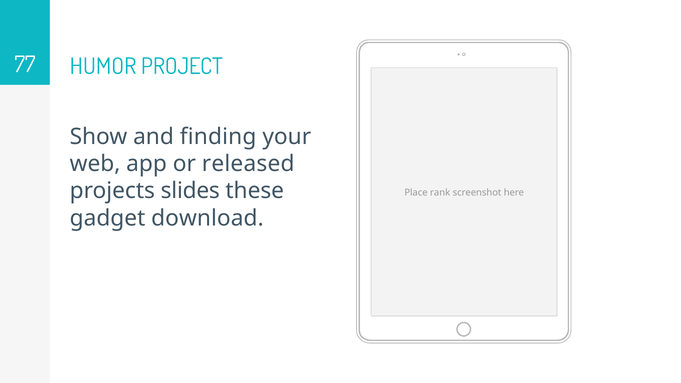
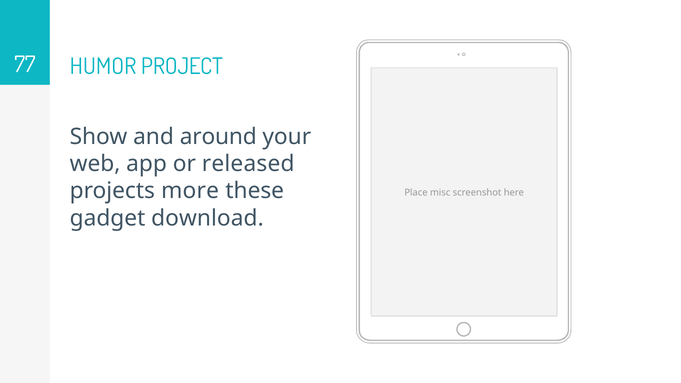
finding: finding -> around (218, 137)
slides: slides -> more (190, 191)
rank: rank -> misc (440, 193)
